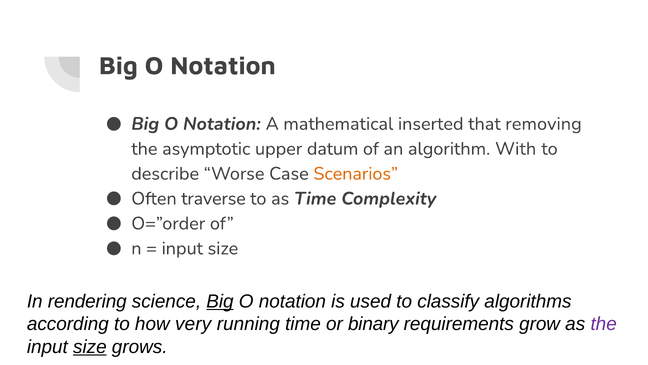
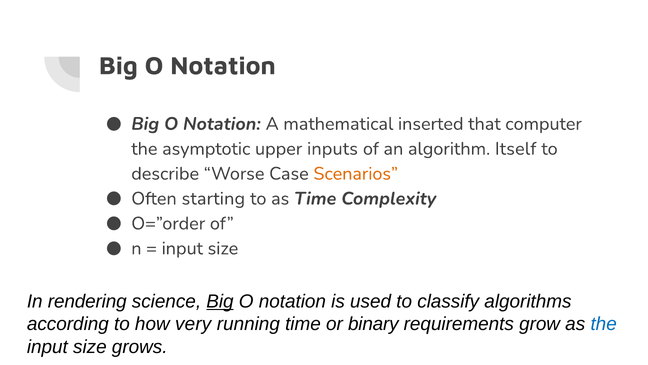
removing: removing -> computer (544, 124)
datum: datum -> inputs (332, 149)
With: With -> Itself (516, 149)
traverse: traverse -> starting (213, 198)
the colour: purple -> blue (604, 324)
size underline: present -> none (90, 346)
